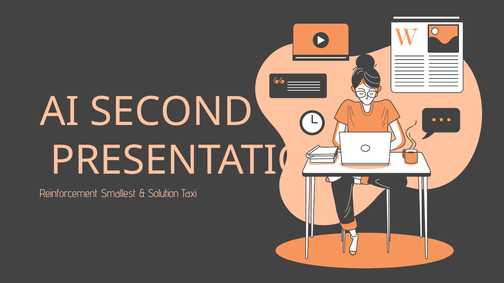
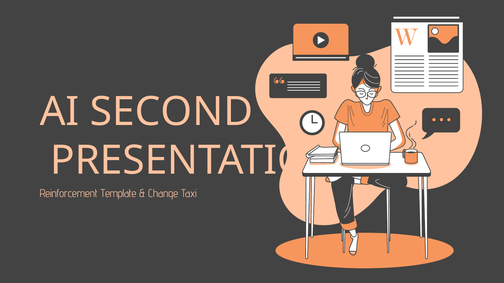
Smallest: Smallest -> Template (118, 194)
Solution: Solution -> Change (163, 194)
